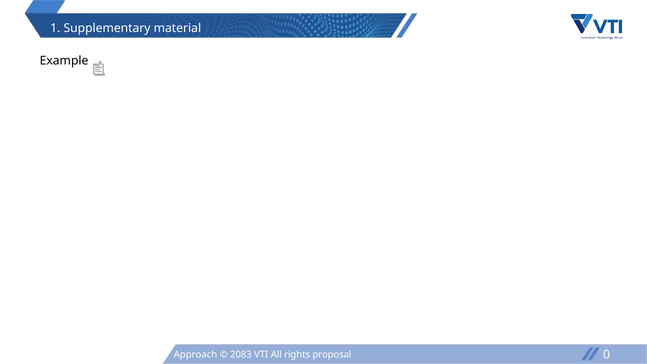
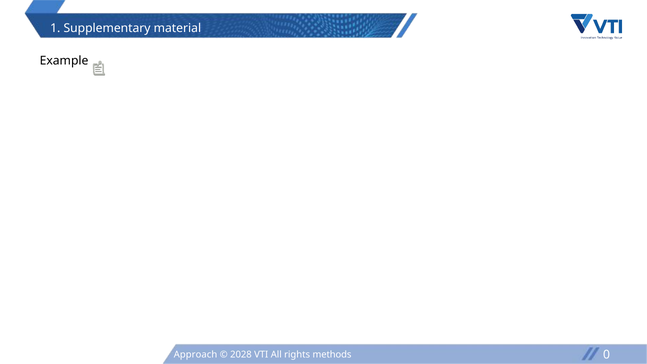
2083: 2083 -> 2028 (241, 355)
proposal: proposal -> methods (332, 355)
